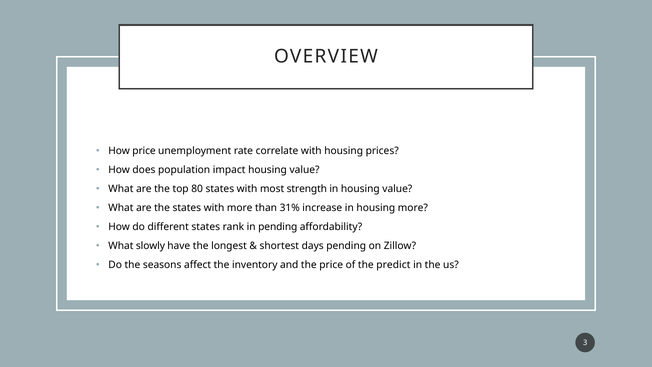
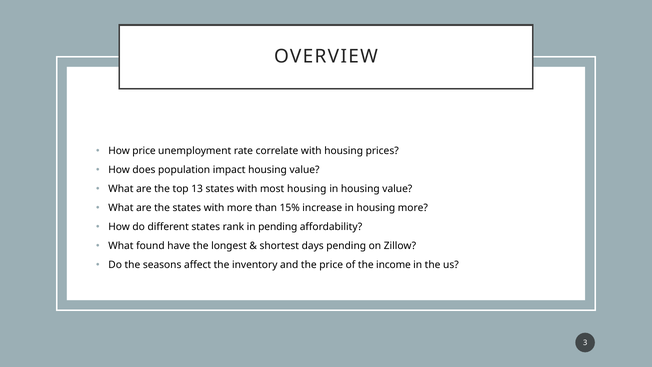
80: 80 -> 13 (197, 189)
most strength: strength -> housing (307, 189)
31%: 31% -> 15% (290, 208)
slowly: slowly -> found (150, 246)
predict: predict -> income (393, 265)
